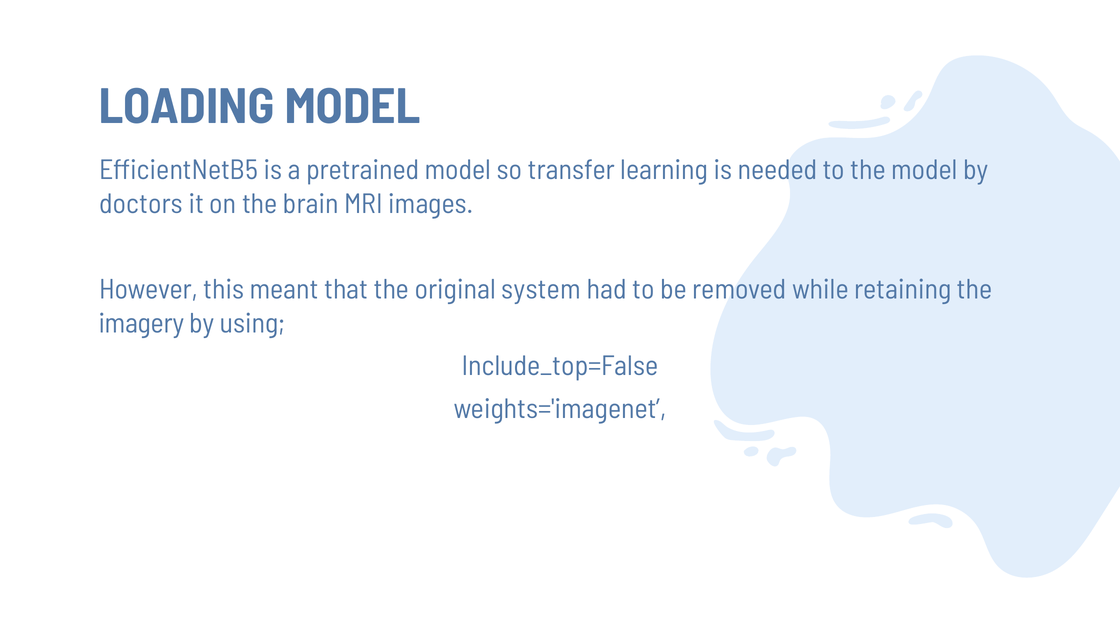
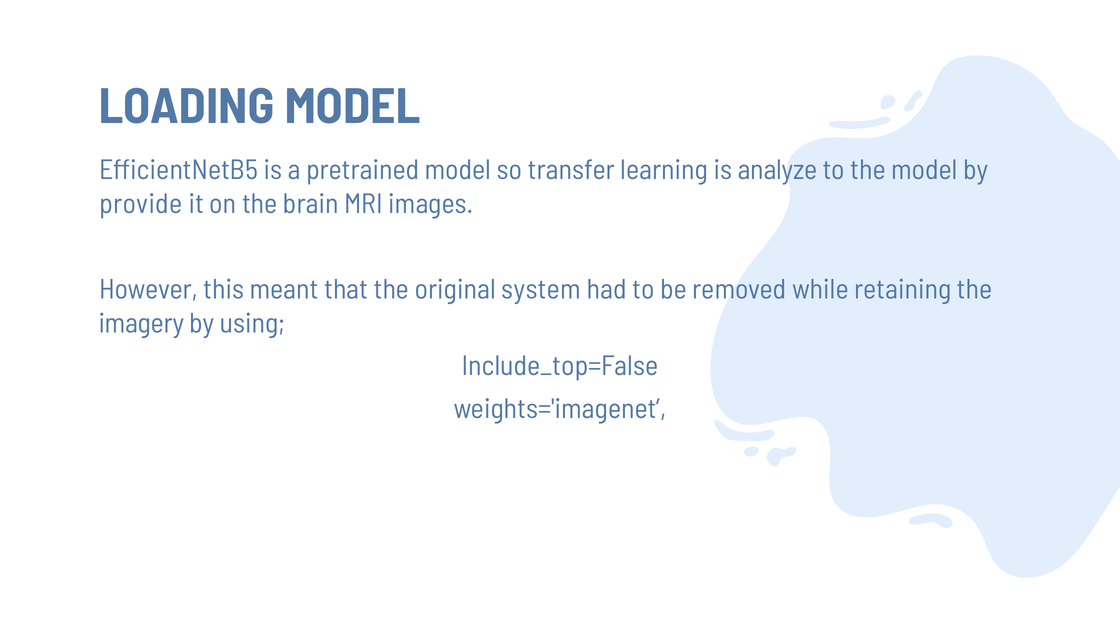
needed: needed -> analyze (778, 170)
doctors: doctors -> provide (141, 204)
